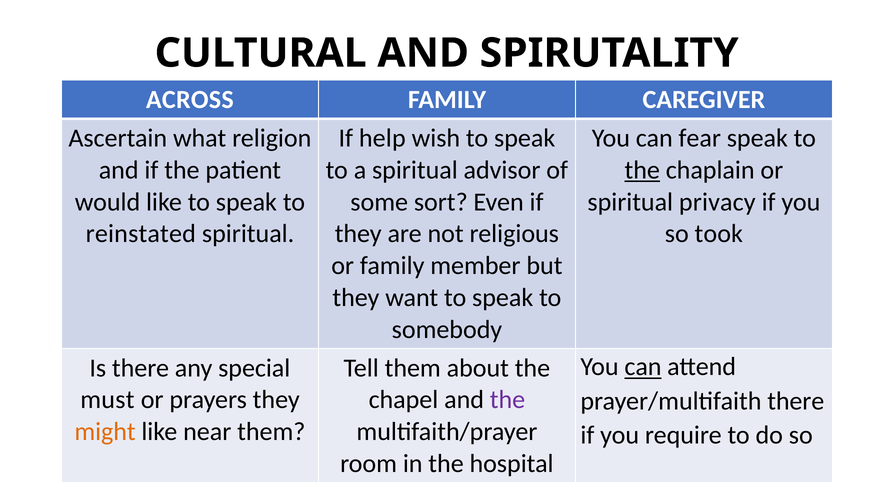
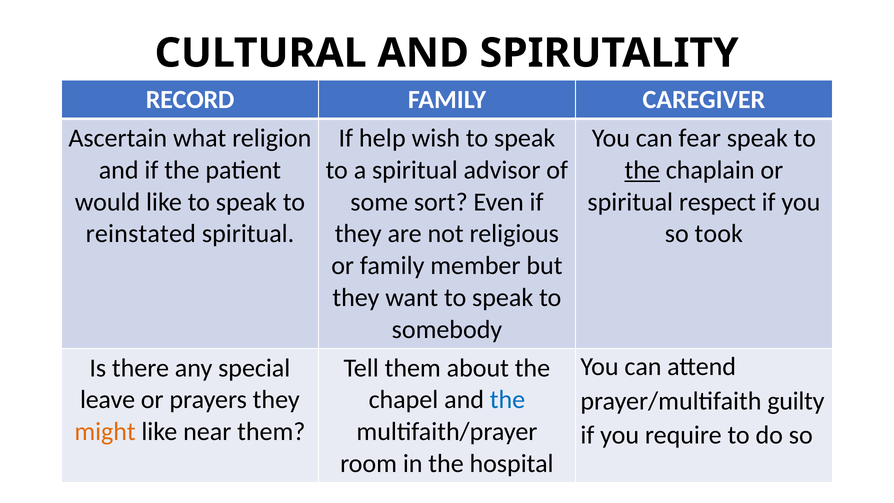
ACROSS: ACROSS -> RECORD (190, 100)
privacy: privacy -> respect (717, 202)
can underline: present -> none (643, 367)
must: must -> leave (108, 400)
the colour: purple -> blue (508, 400)
prayer/multifaith there: there -> guilty (796, 401)
